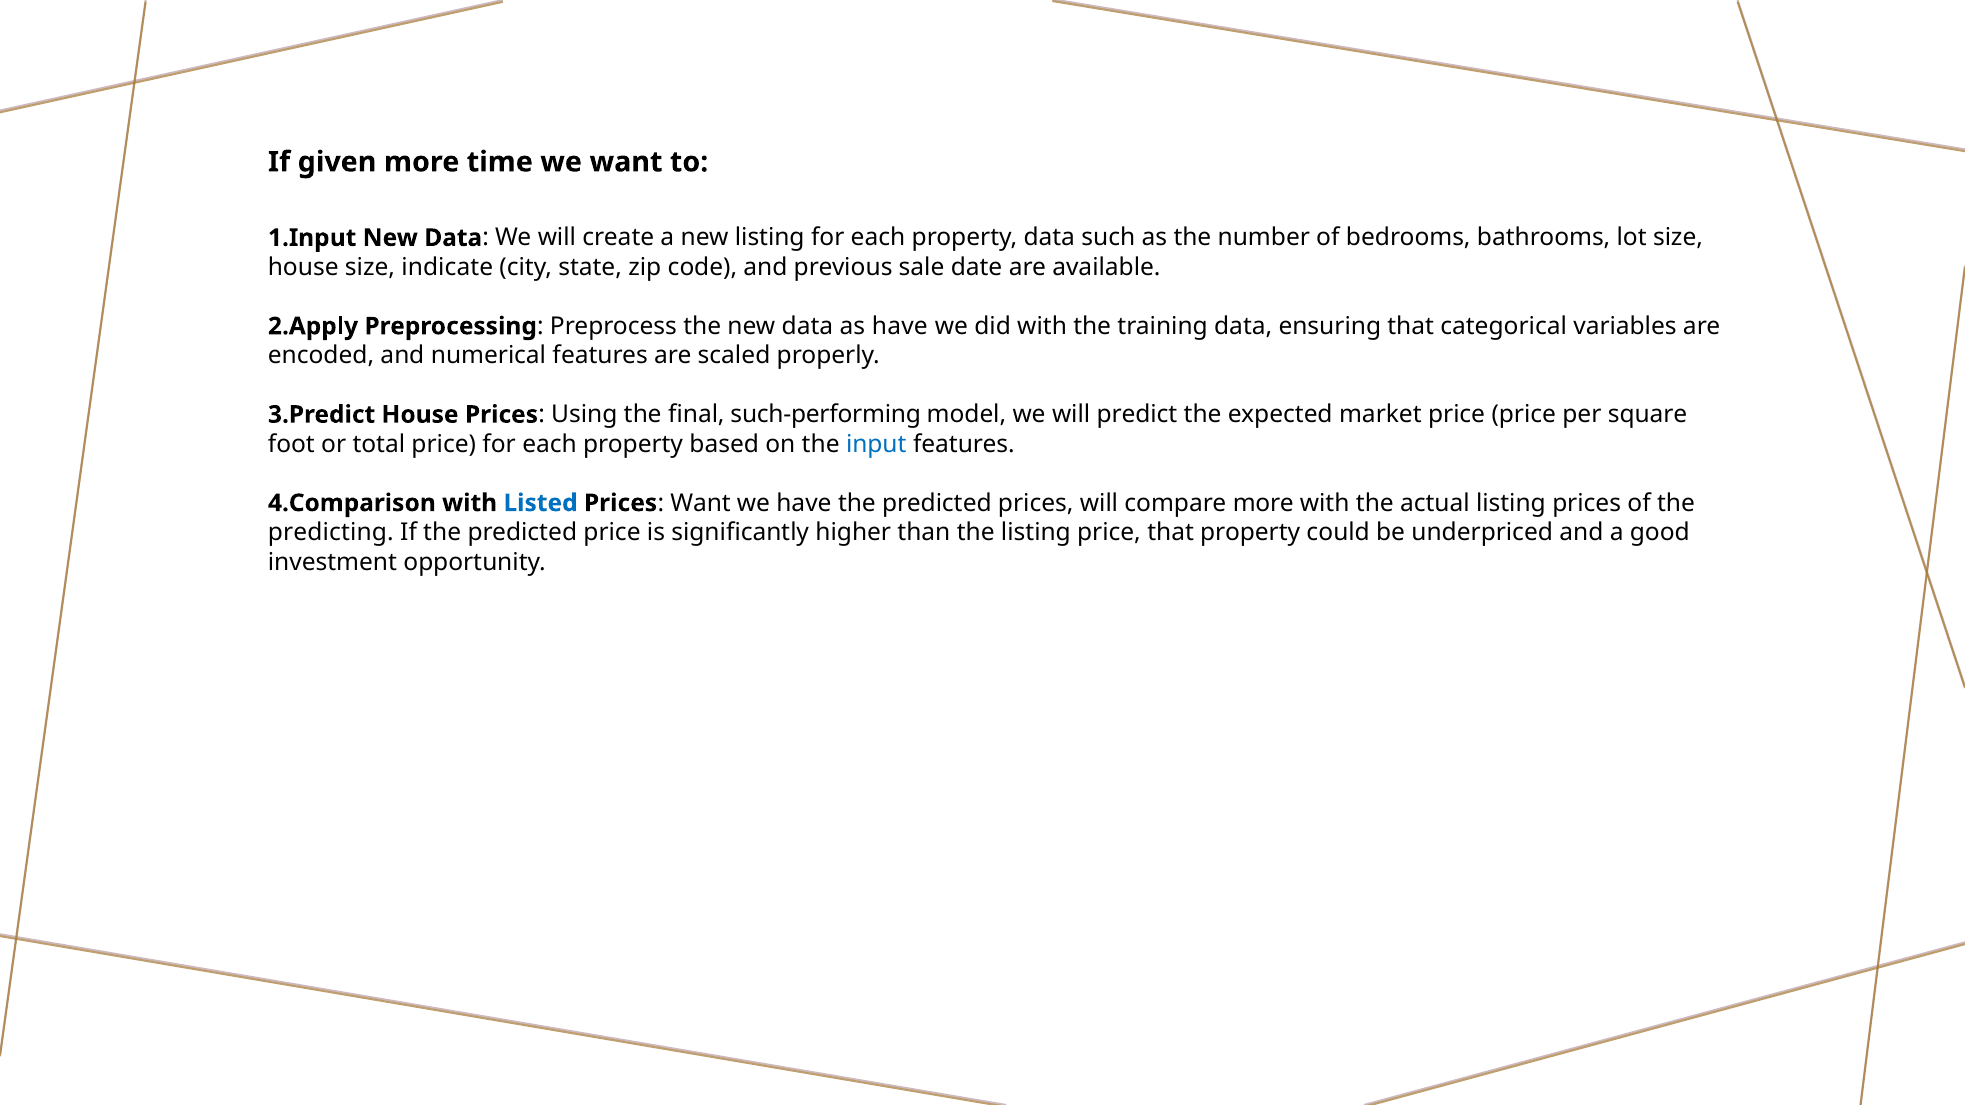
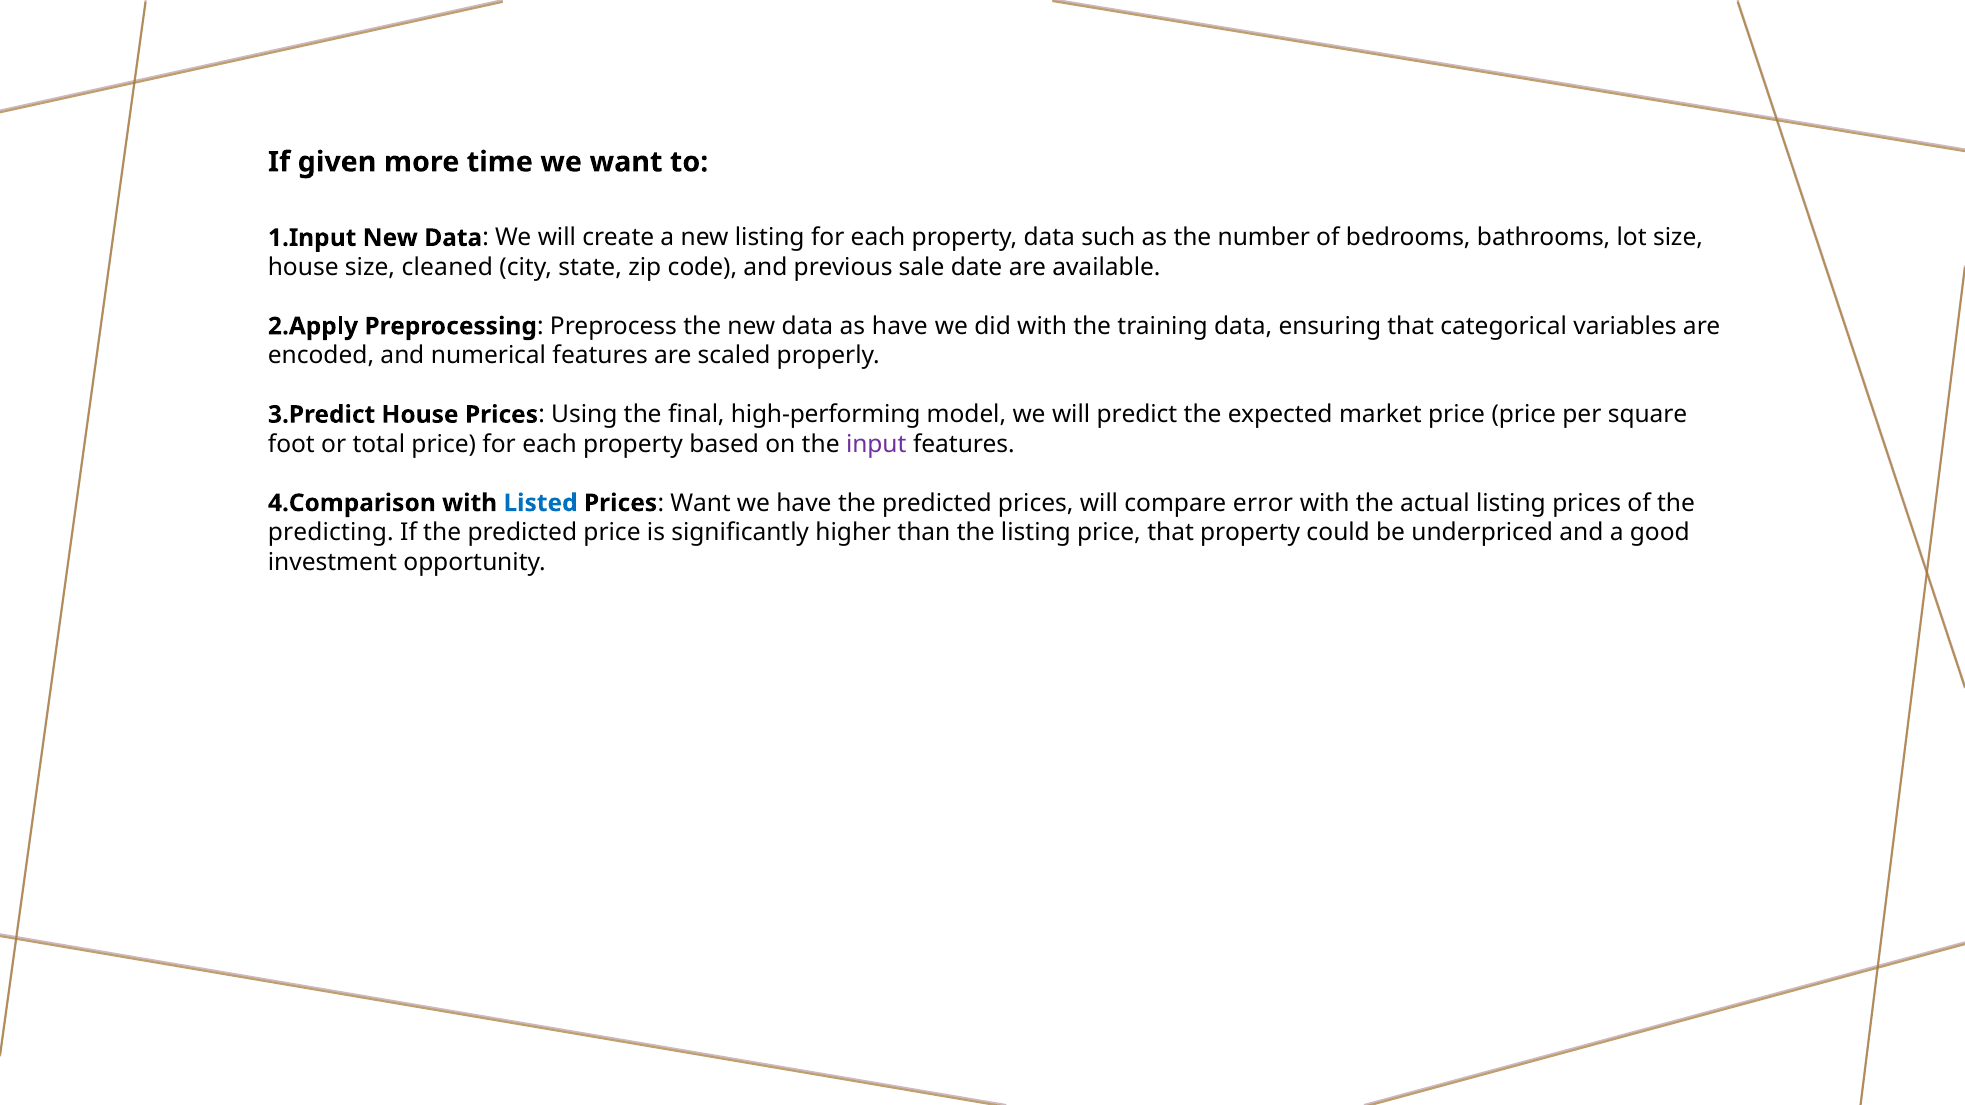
indicate: indicate -> cleaned (447, 267)
such-performing: such-performing -> high-performing (826, 415)
input colour: blue -> purple (876, 444)
compare more: more -> error (1263, 503)
